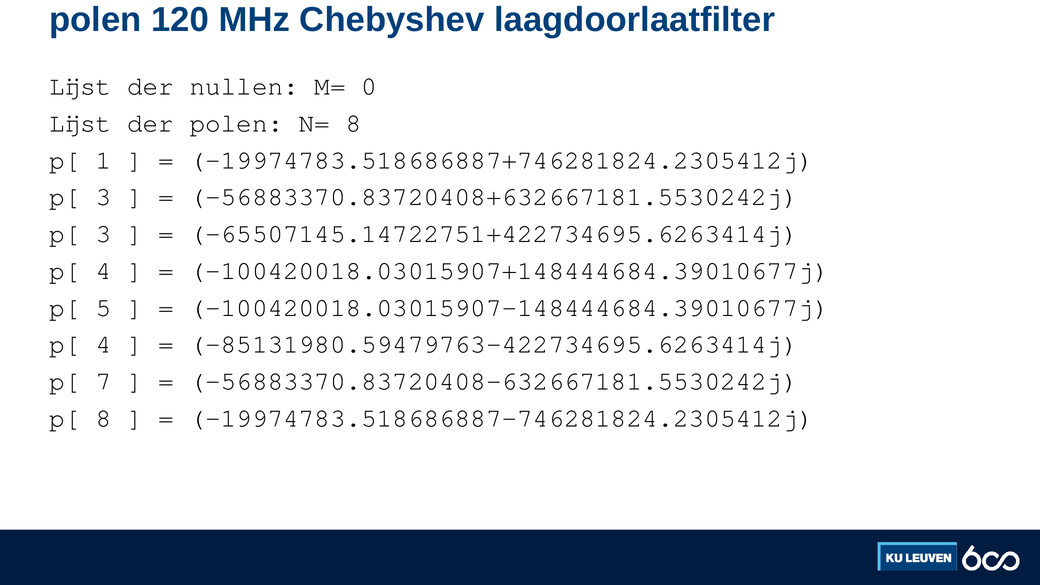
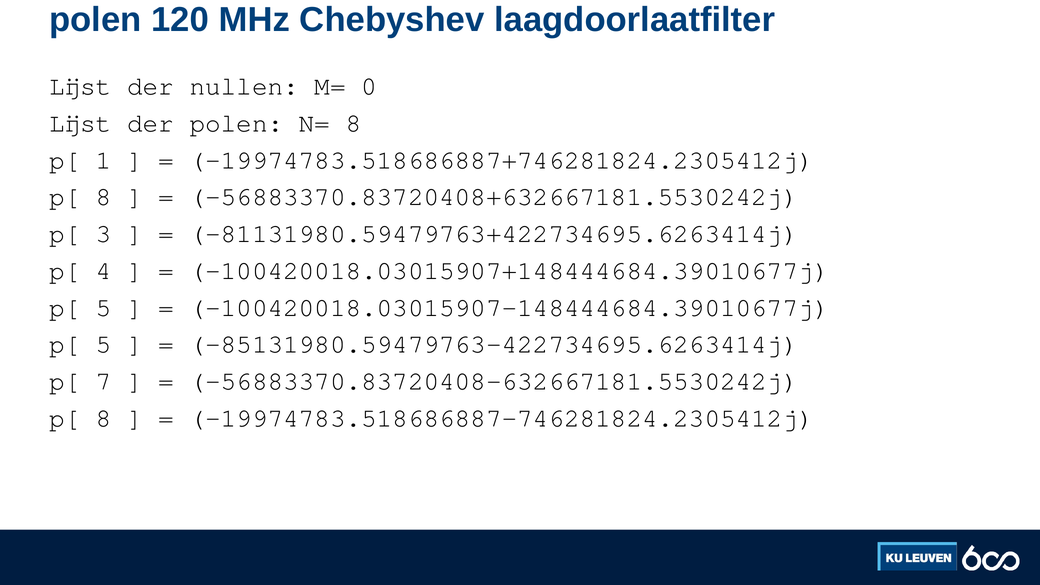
3: 3 -> 8 (104, 197)
-65507145.14722751+422734695.6263414j: -65507145.14722751+422734695.6263414j -> -81131980.59479763+422734695.6263414j (494, 234)
4: 4 -> 5 (104, 344)
